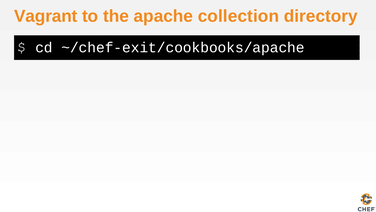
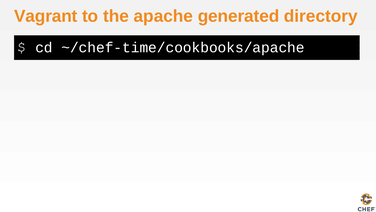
collection: collection -> generated (239, 16)
~/chef-exit/cookbooks/apache: ~/chef-exit/cookbooks/apache -> ~/chef-time/cookbooks/apache (183, 47)
